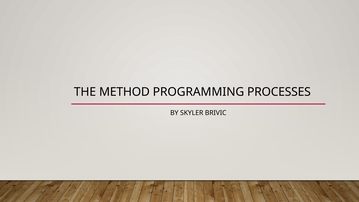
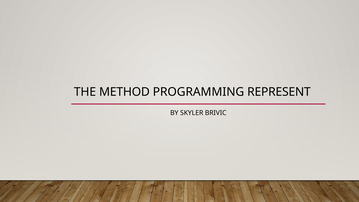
PROCESSES: PROCESSES -> REPRESENT (279, 92)
